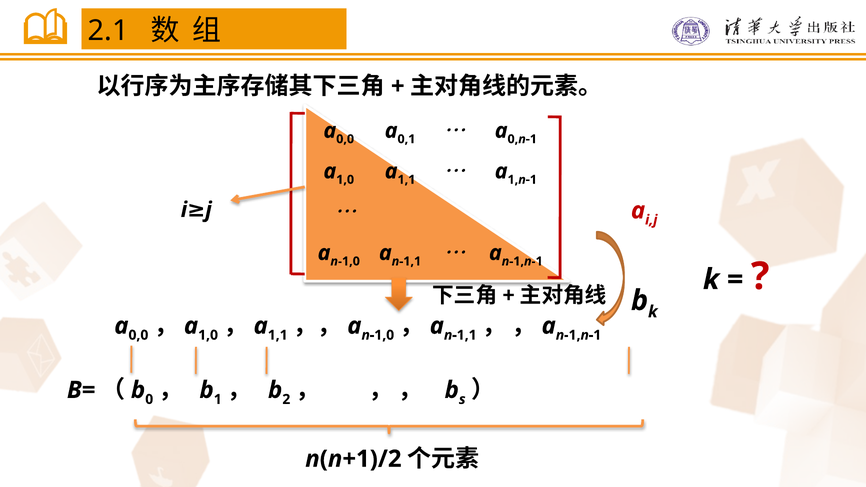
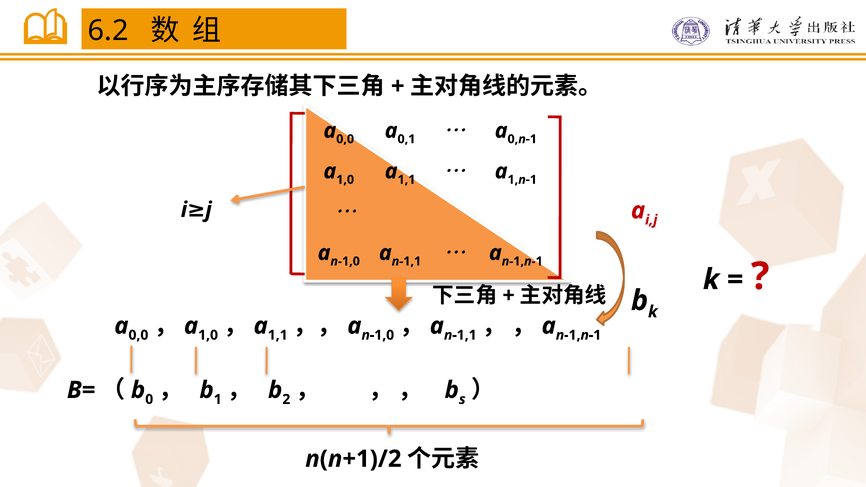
2.1: 2.1 -> 6.2 (108, 31)
